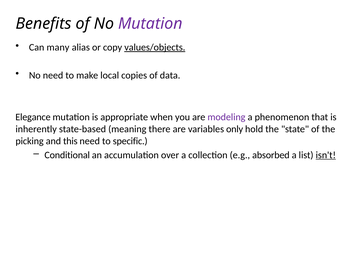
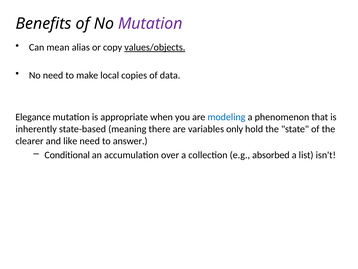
many: many -> mean (58, 47)
modeling colour: purple -> blue (226, 117)
picking: picking -> clearer (30, 141)
this: this -> like (70, 141)
specific: specific -> answer (130, 141)
isn't underline: present -> none (326, 155)
